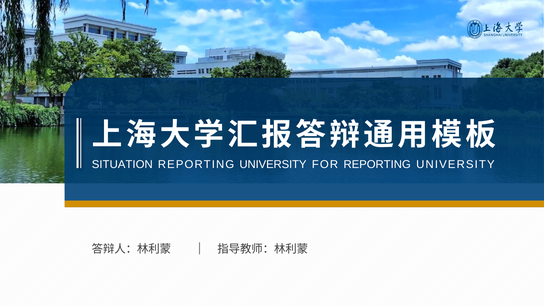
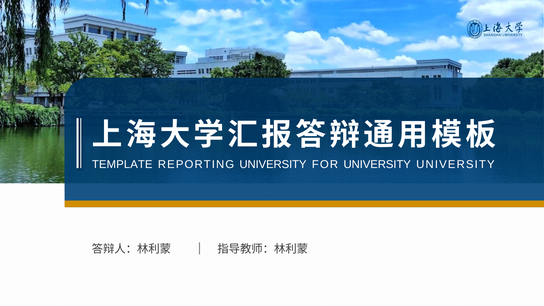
SITUATION: SITUATION -> TEMPLATE (122, 165)
FOR REPORTING: REPORTING -> UNIVERSITY (377, 165)
